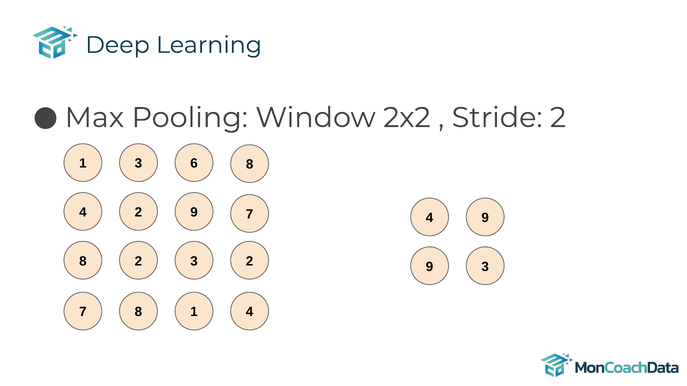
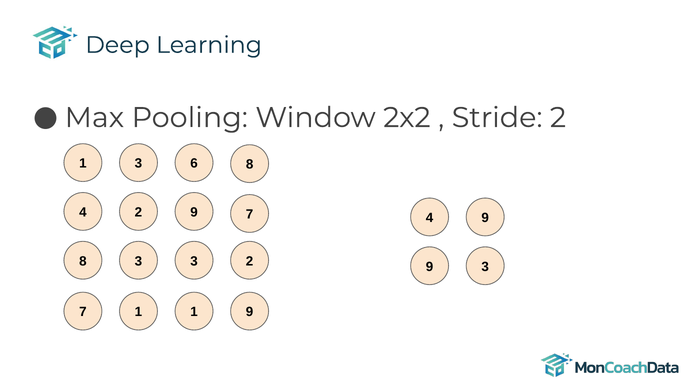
8 2: 2 -> 3 (138, 261)
7 8: 8 -> 1 (138, 312)
1 4: 4 -> 9 (250, 312)
